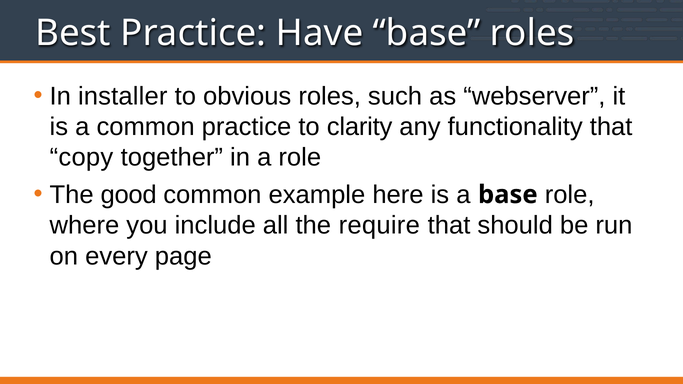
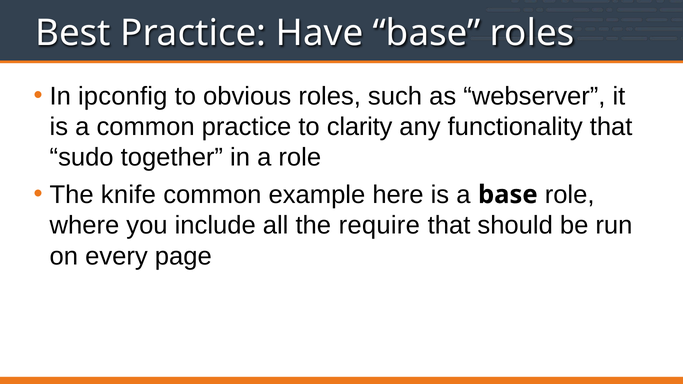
installer: installer -> ipconfig (123, 96)
copy: copy -> sudo (82, 158)
good: good -> knife (128, 195)
